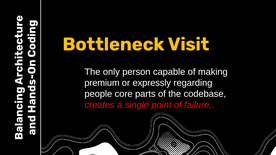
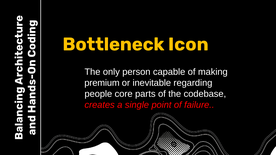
Visit: Visit -> Icon (188, 44)
expressly: expressly -> inevitable (152, 83)
